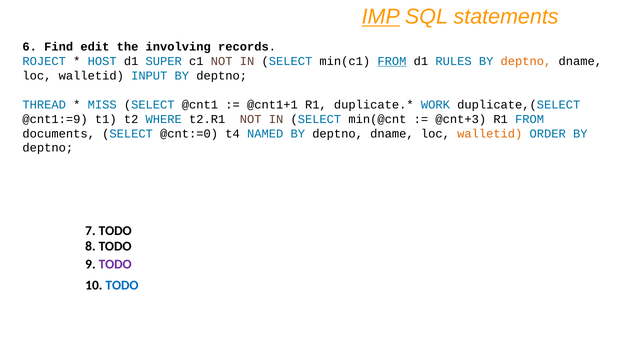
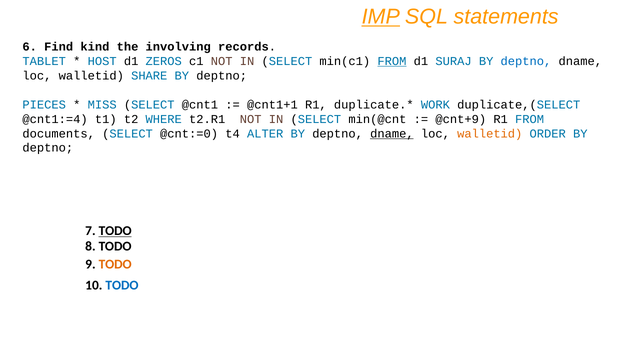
edit: edit -> kind (95, 47)
ROJECT: ROJECT -> TABLET (44, 61)
SUPER: SUPER -> ZEROS (164, 61)
RULES: RULES -> SURAJ (454, 61)
deptno colour: orange -> blue (526, 61)
INPUT: INPUT -> SHARE (149, 76)
THREAD: THREAD -> PIECES (44, 105)
@cnt1:=9: @cnt1:=9 -> @cnt1:=4 (55, 119)
@cnt+3: @cnt+3 -> @cnt+9 (461, 119)
NAMED: NAMED -> ALTER (265, 134)
dname underline: none -> present (392, 134)
TODO underline: none -> present (115, 231)
TODO colour: purple -> orange (115, 264)
